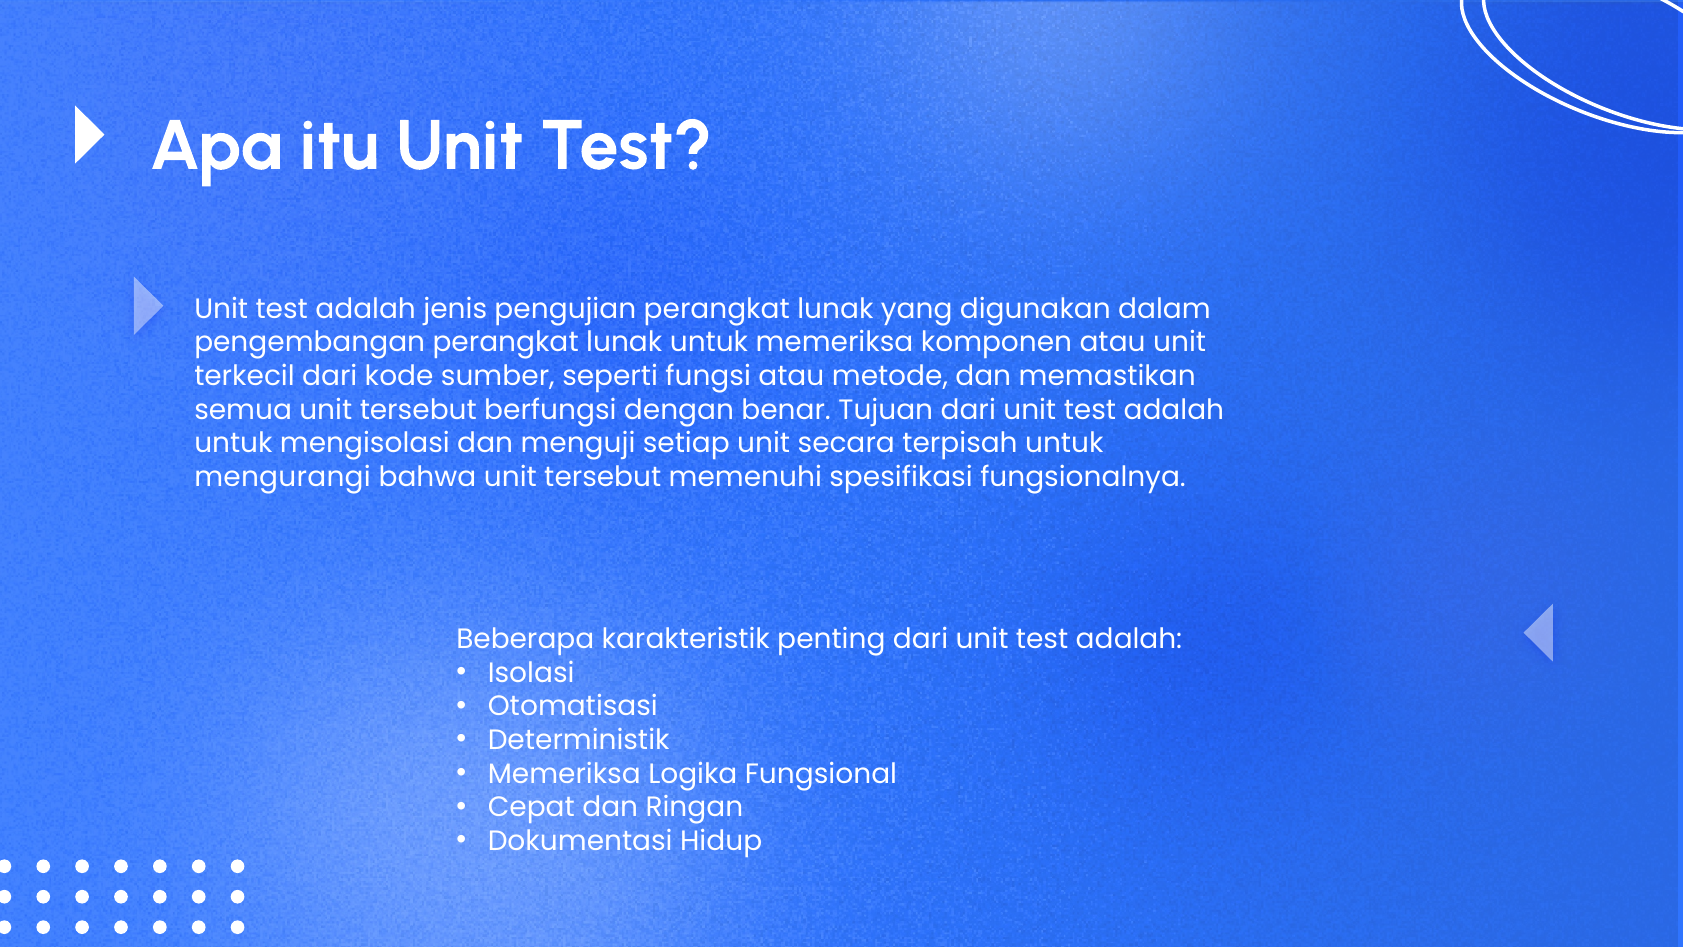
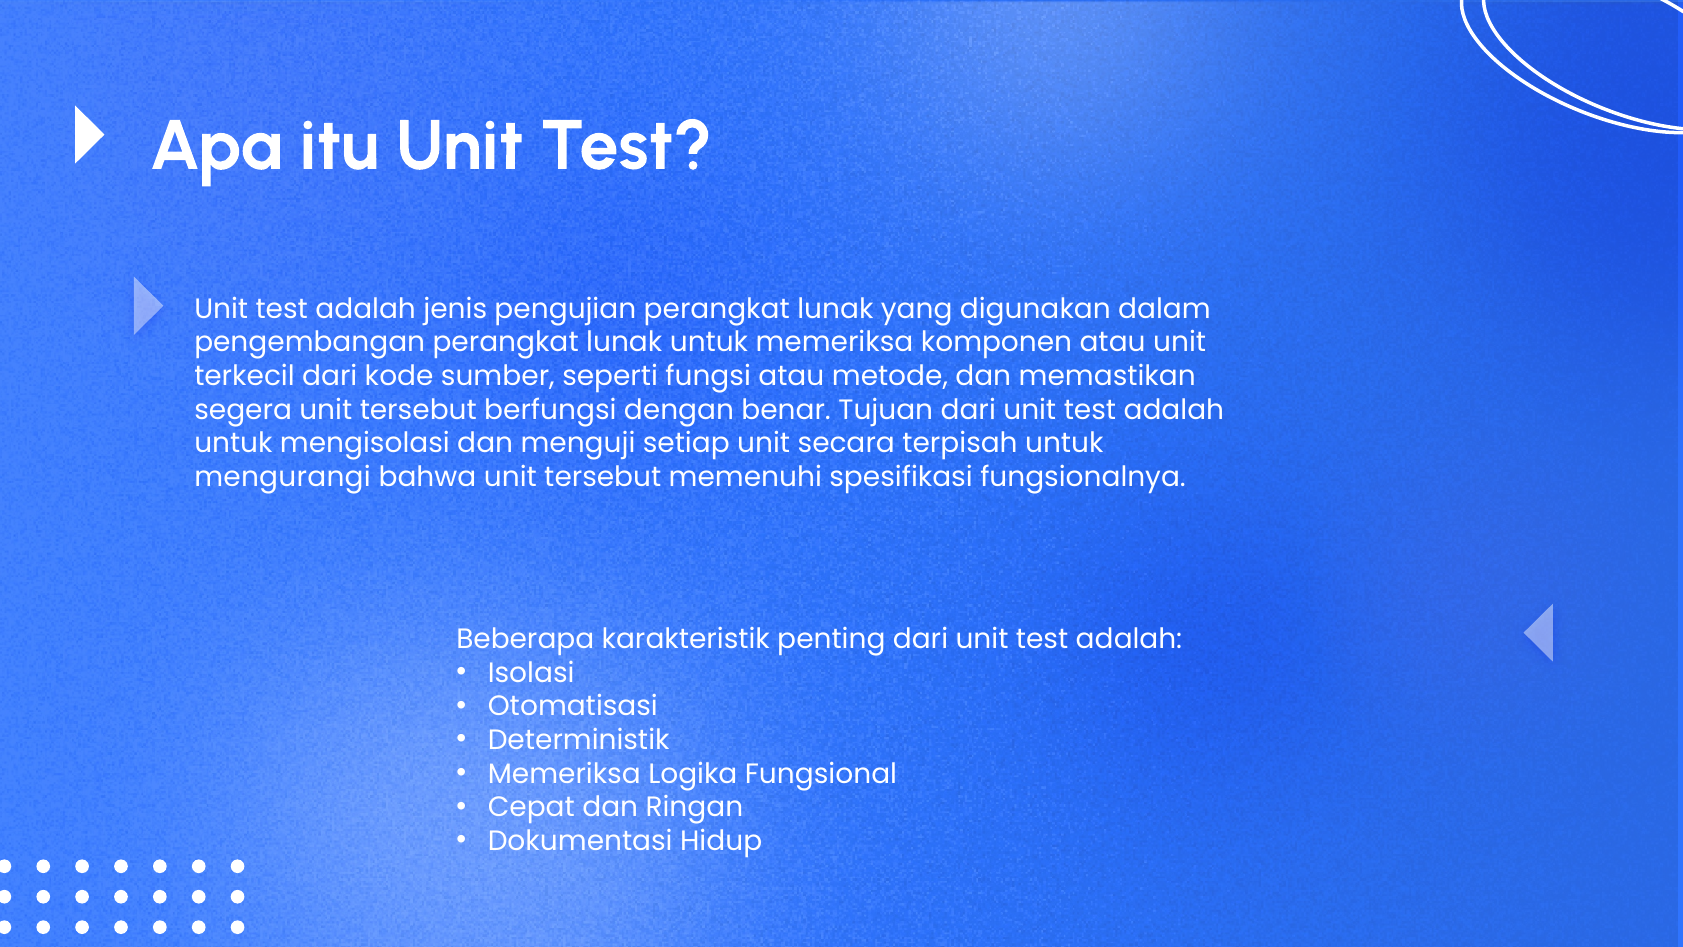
semua: semua -> segera (243, 410)
